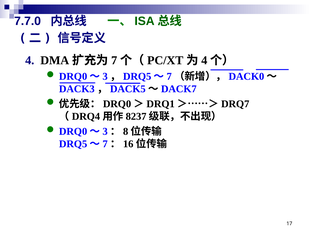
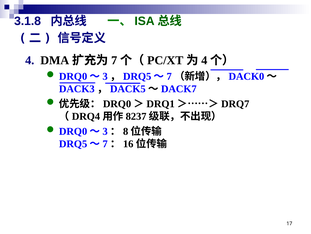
7.7.0: 7.7.0 -> 3.1.8 (28, 21)
